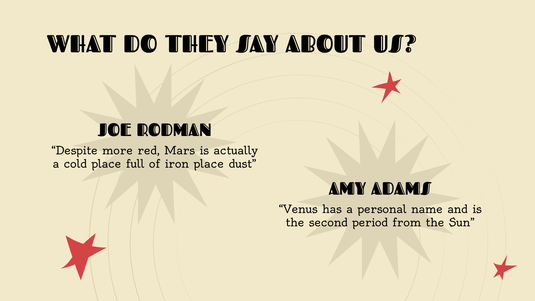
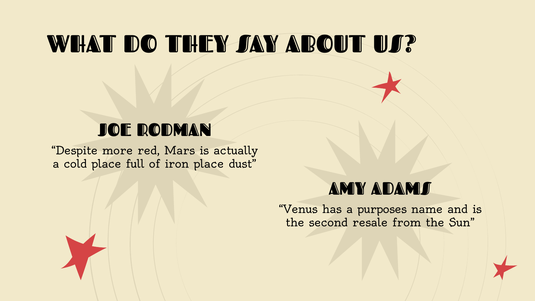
personal: personal -> purposes (382, 210)
period: period -> resale (370, 223)
